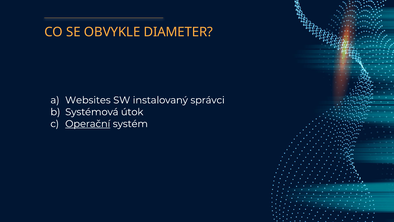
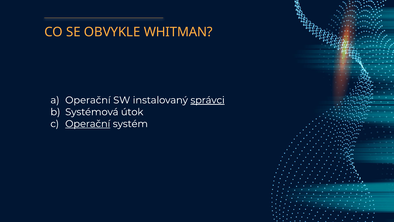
DIAMETER: DIAMETER -> WHITMAN (178, 32)
Websites: Websites -> Operační (88, 100)
správci underline: none -> present (208, 100)
